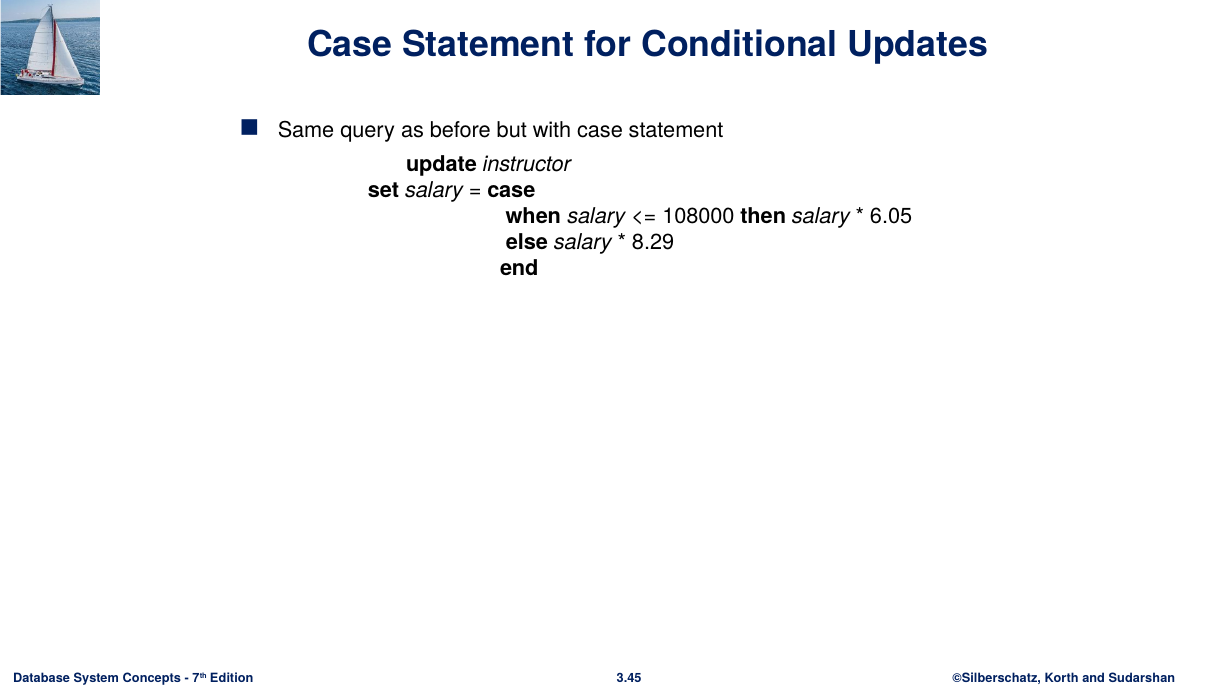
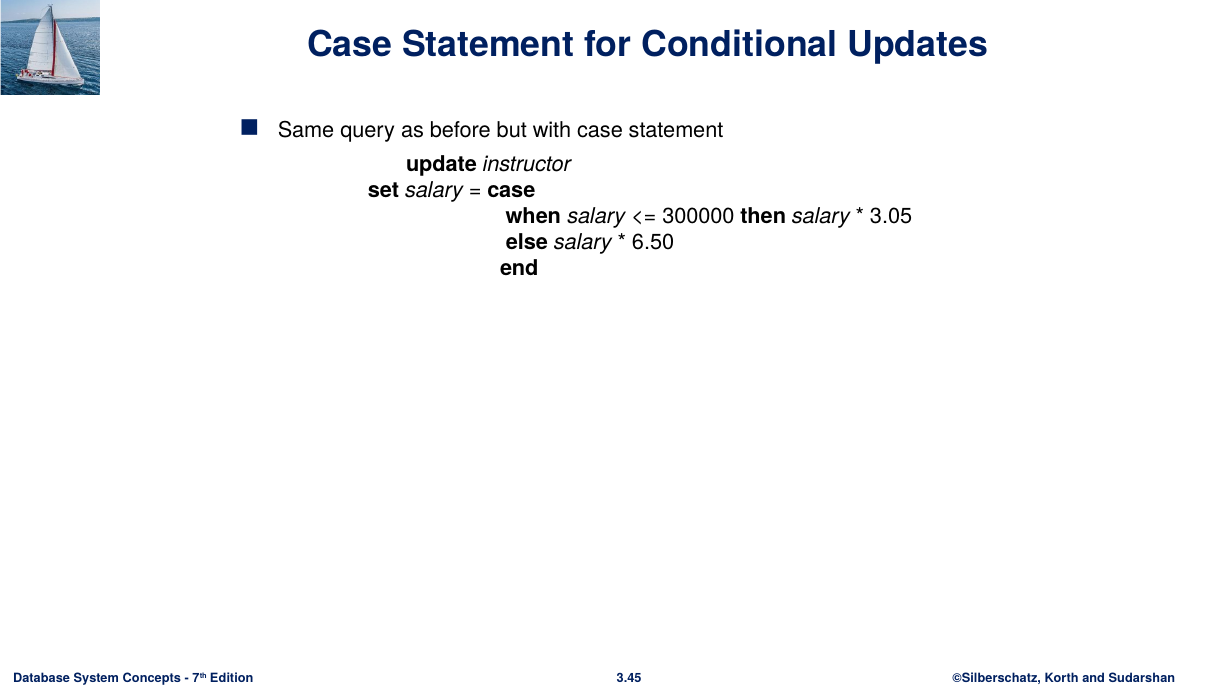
108000: 108000 -> 300000 (698, 216)
6.05: 6.05 -> 3.05 (891, 216)
8.29: 8.29 -> 6.50 (653, 242)
